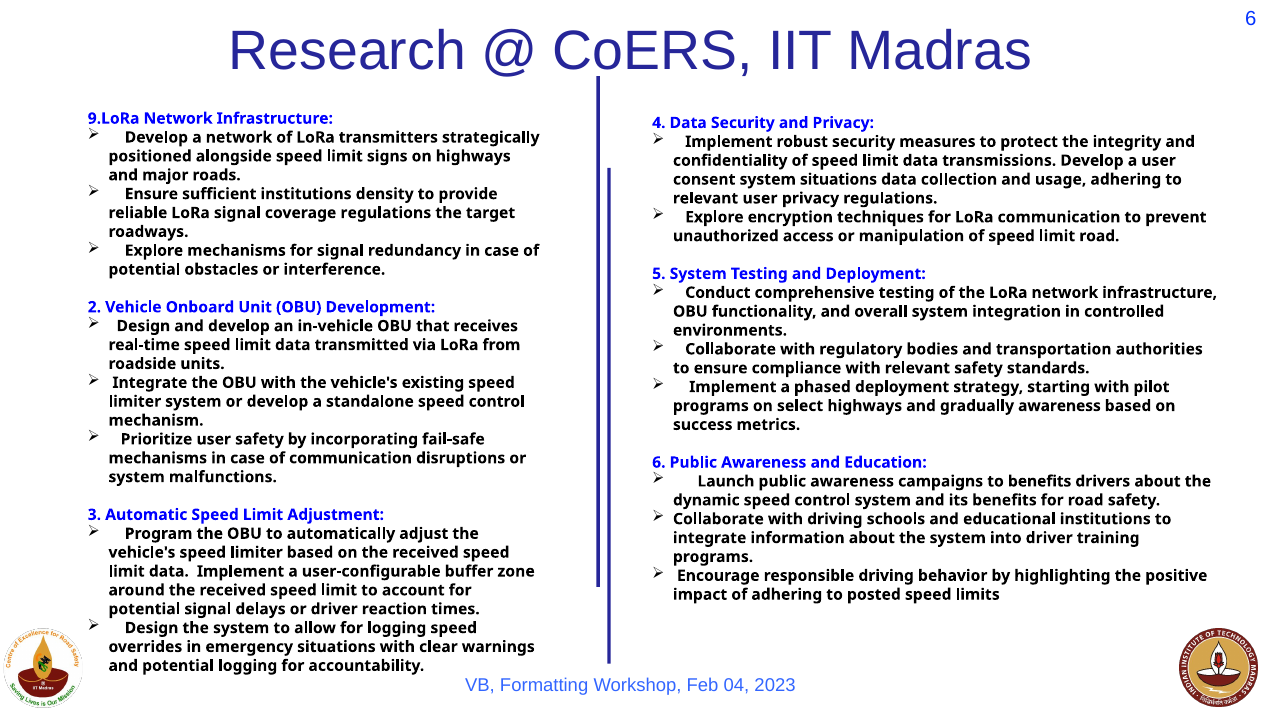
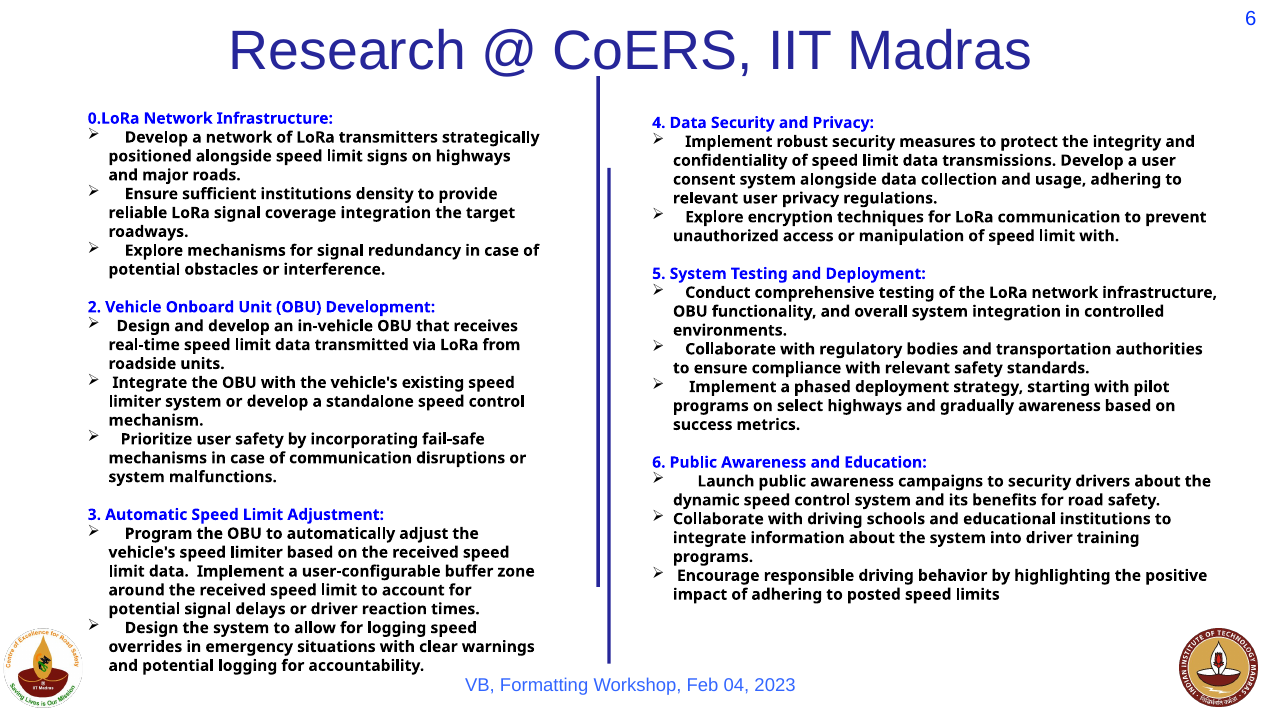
9.LoRa: 9.LoRa -> 0.LoRa (114, 118)
system situations: situations -> alongside (838, 179)
coverage regulations: regulations -> integration (386, 213)
limit road: road -> with (1099, 236)
to benefits: benefits -> security (1040, 481)
